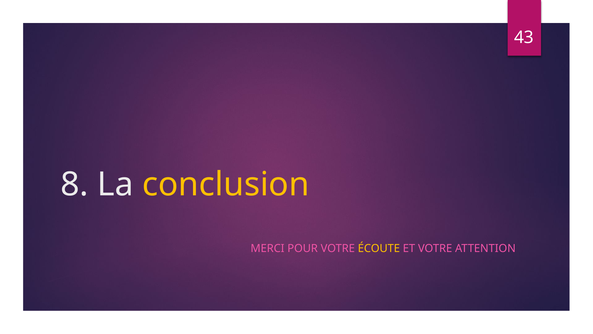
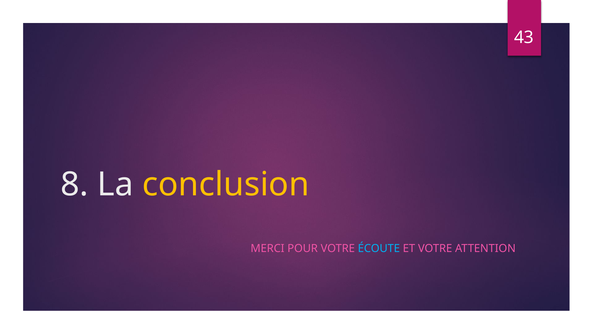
ÉCOUTE colour: yellow -> light blue (379, 248)
